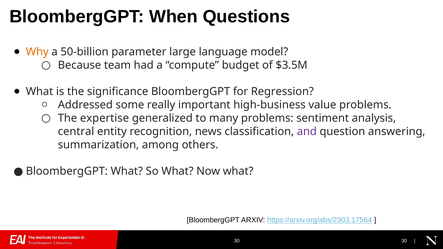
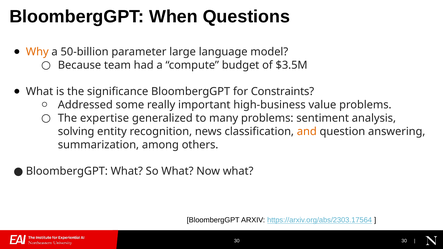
Regression: Regression -> Constraints (282, 92)
central: central -> solving (76, 132)
and colour: purple -> orange (307, 132)
